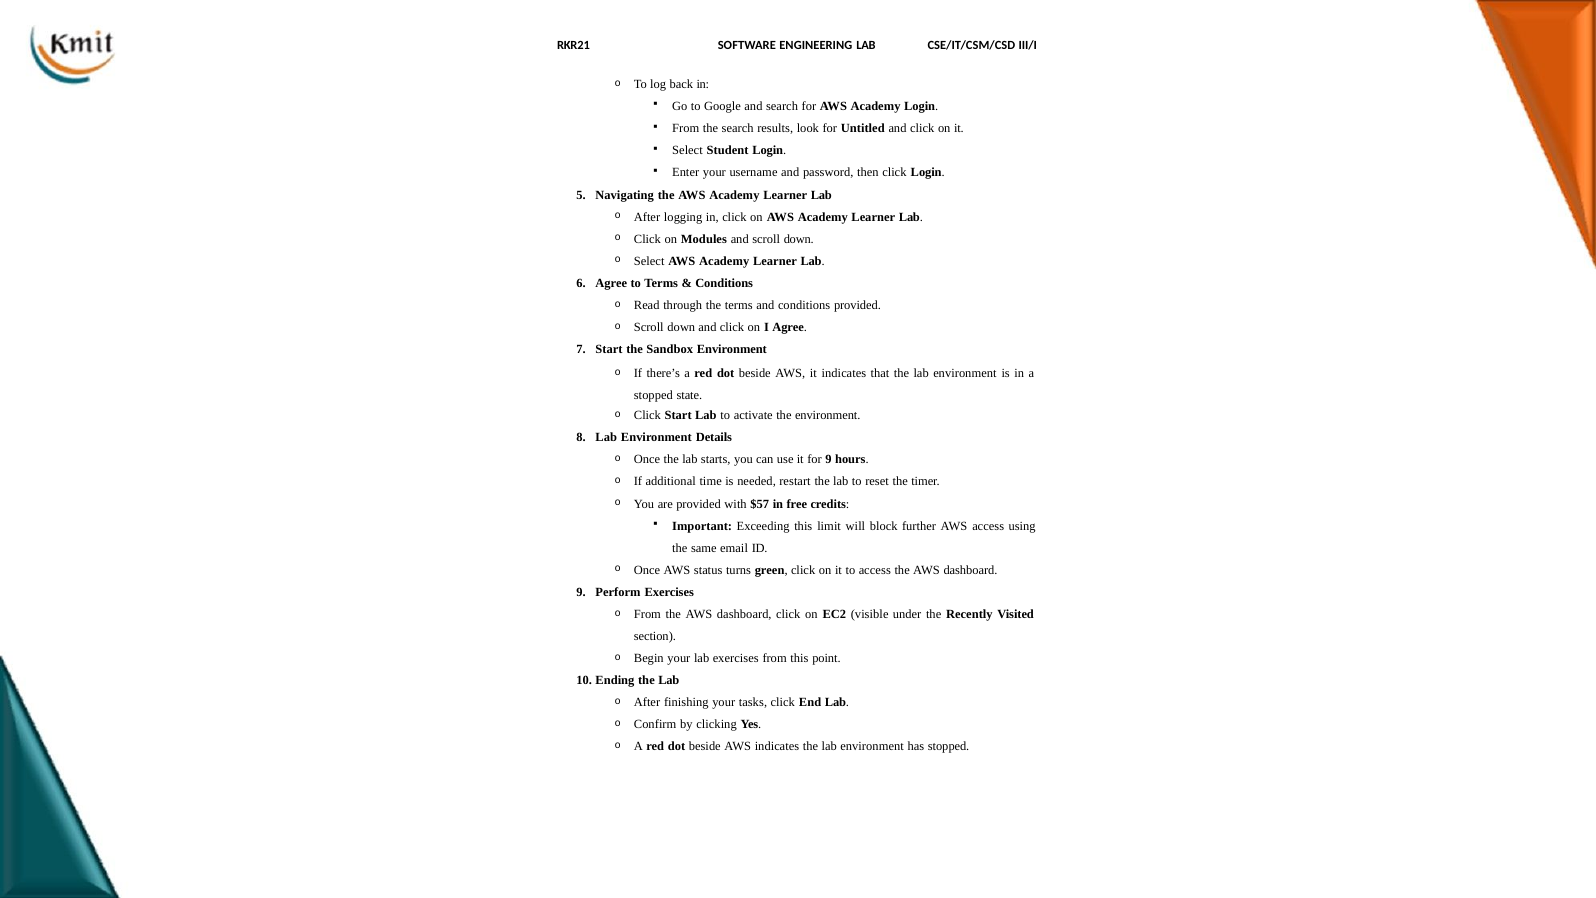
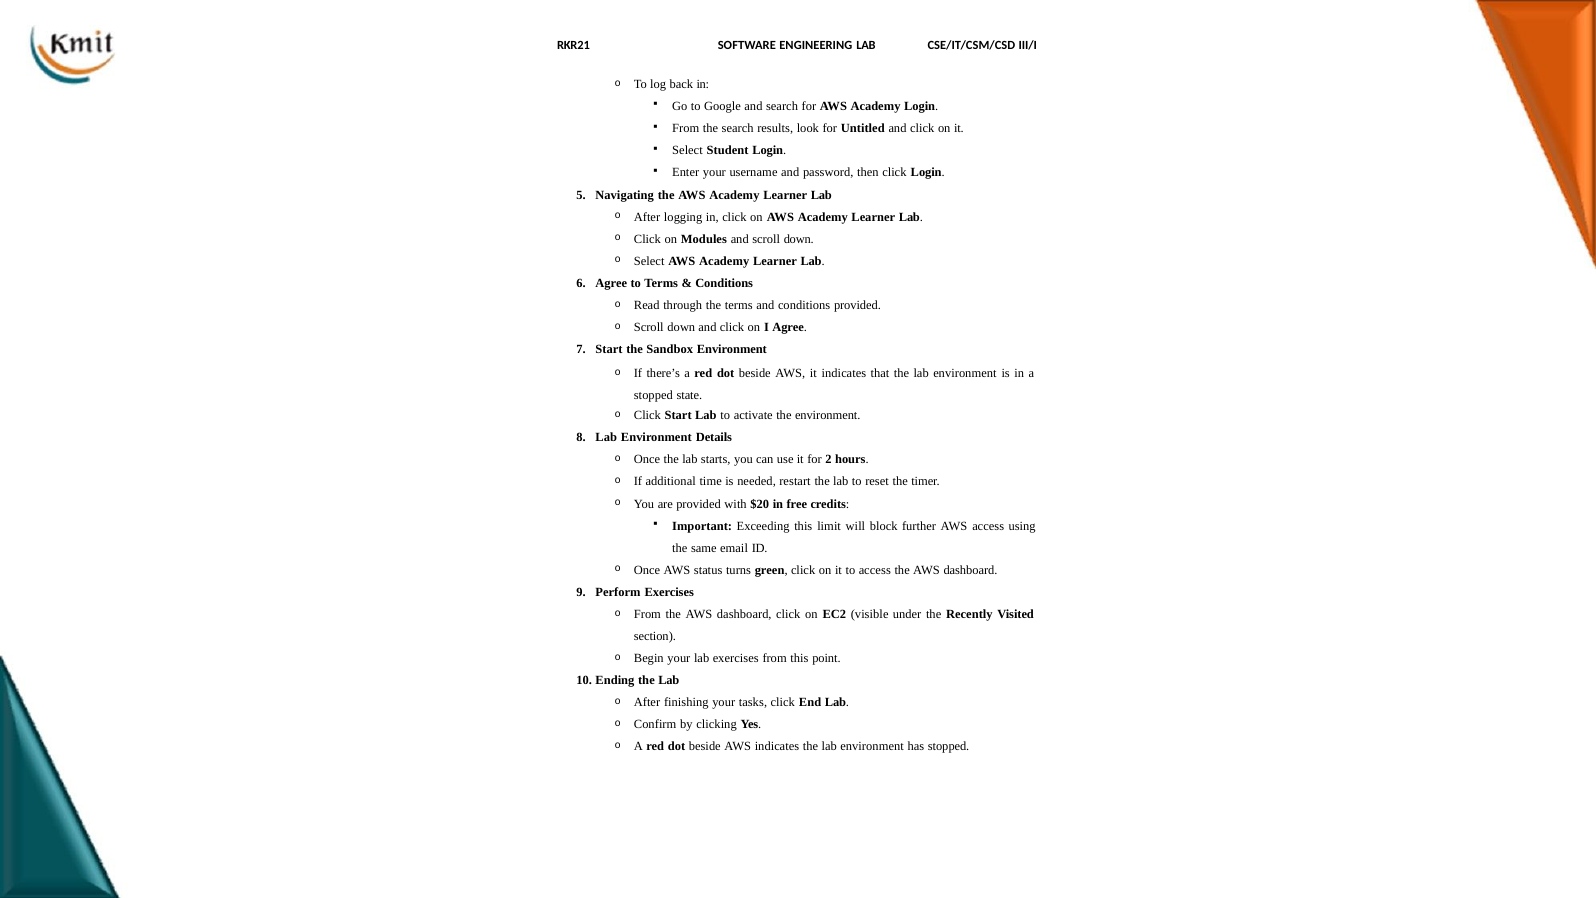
for 9: 9 -> 2 (829, 460)
$57: $57 -> $20 (760, 504)
